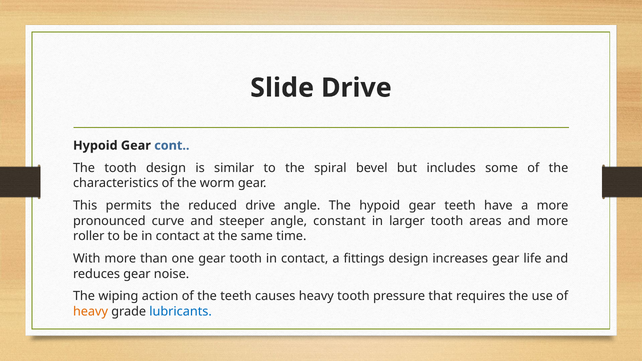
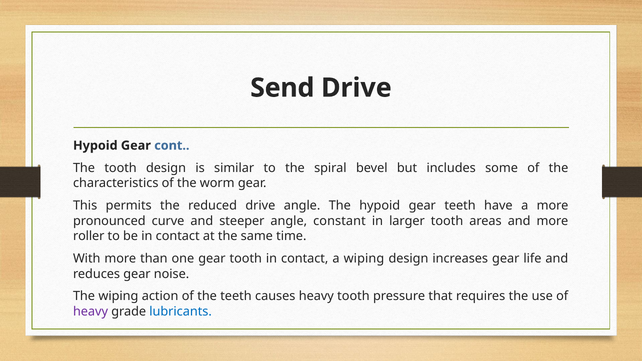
Slide: Slide -> Send (282, 88)
a fittings: fittings -> wiping (364, 259)
heavy colour: orange -> purple (91, 312)
